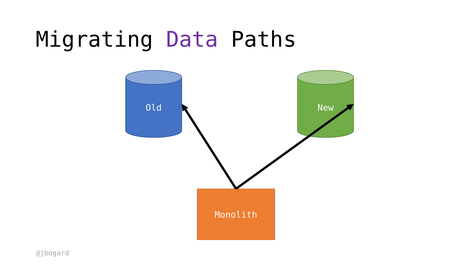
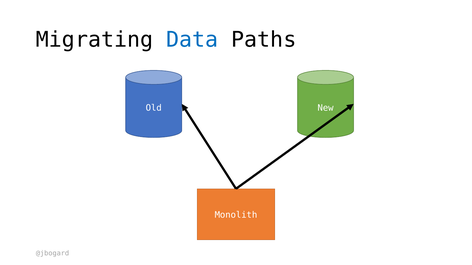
Data colour: purple -> blue (192, 40)
